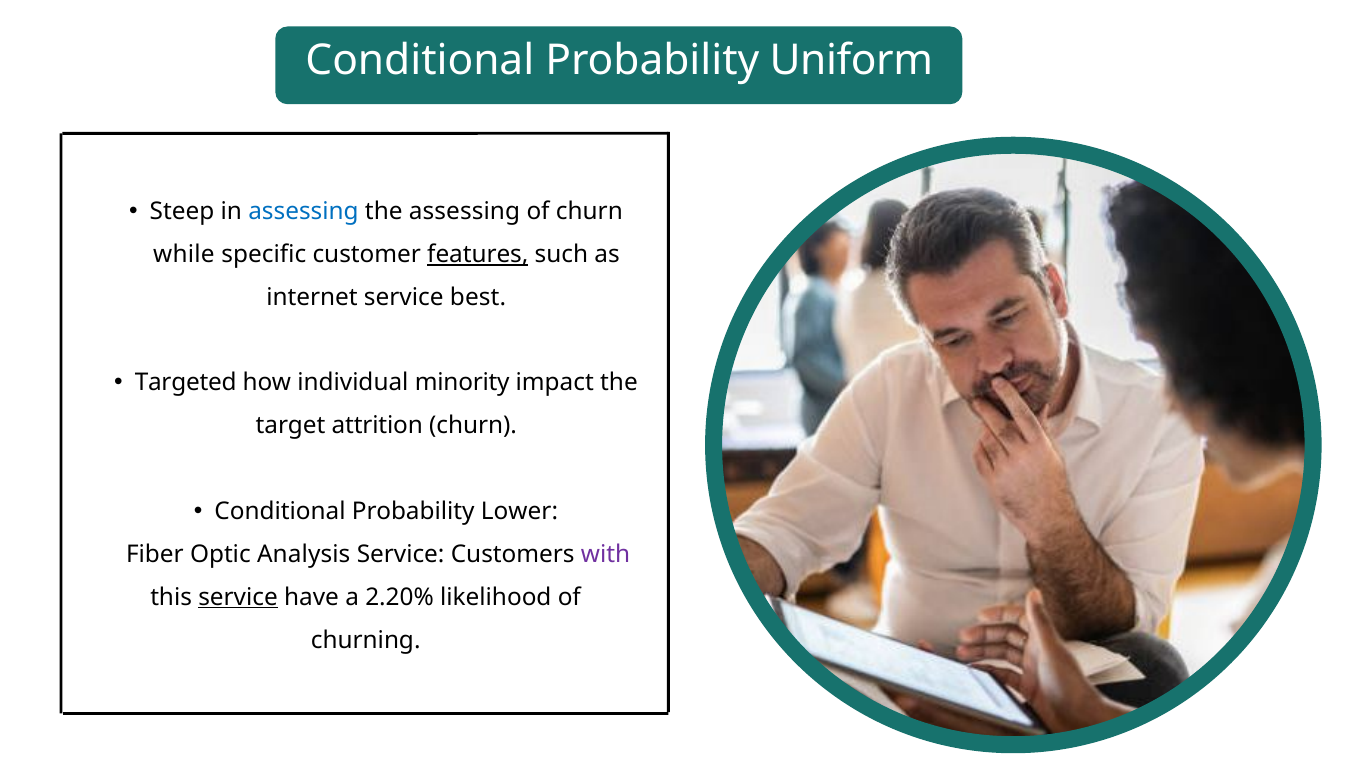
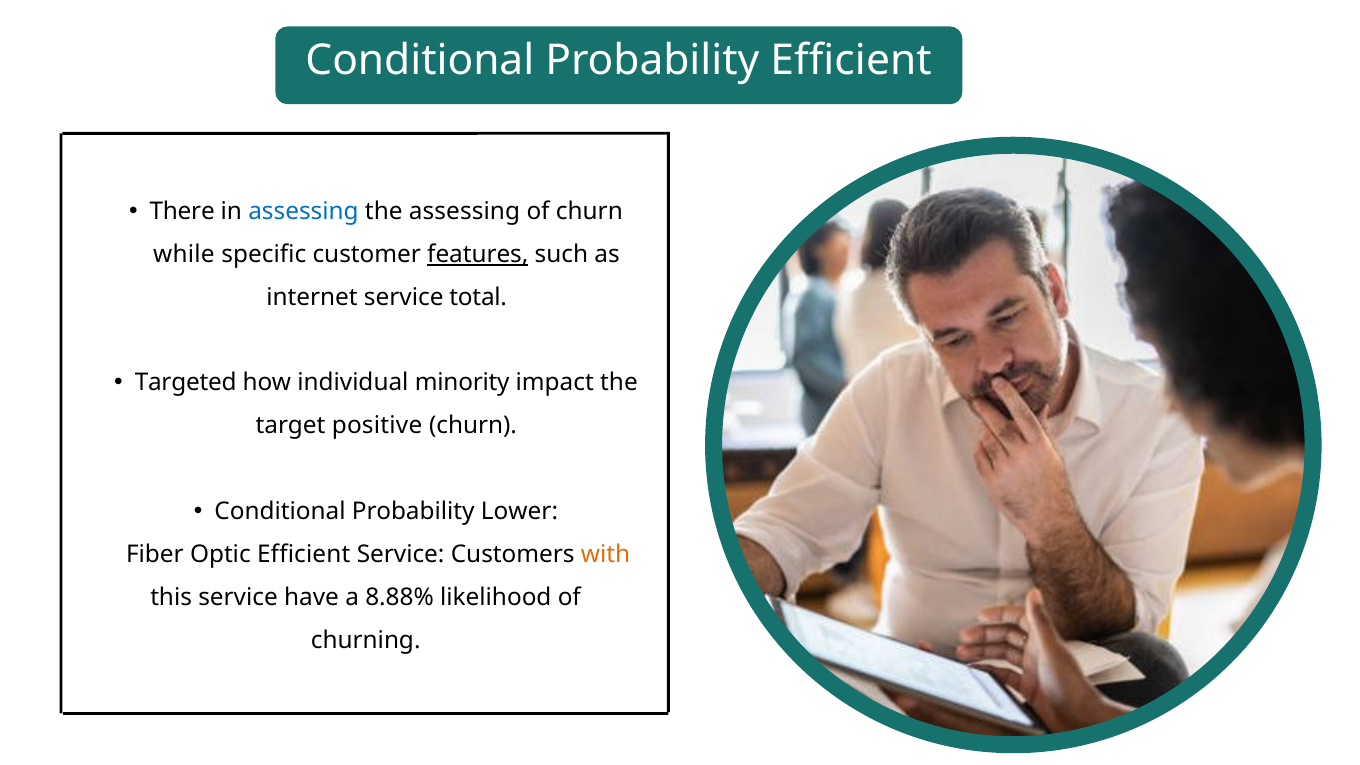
Probability Uniform: Uniform -> Efficient (851, 60)
Steep: Steep -> There (182, 211)
best: best -> total (478, 297)
attrition: attrition -> positive (377, 426)
Optic Analysis: Analysis -> Efficient (304, 554)
with colour: purple -> orange (606, 554)
service underline: present -> none (238, 597)
2.20%: 2.20% -> 8.88% (400, 597)
